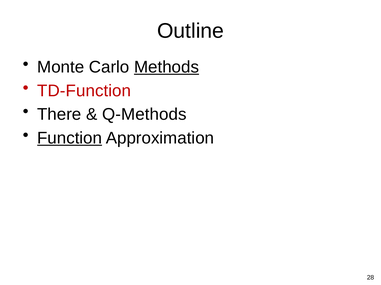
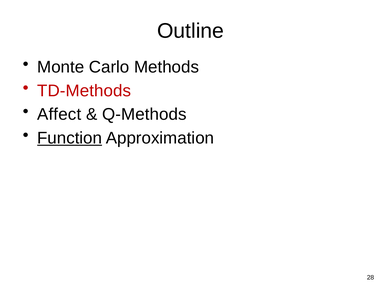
Methods underline: present -> none (167, 67)
TD-Function: TD-Function -> TD-Methods (84, 91)
There: There -> Affect (59, 115)
